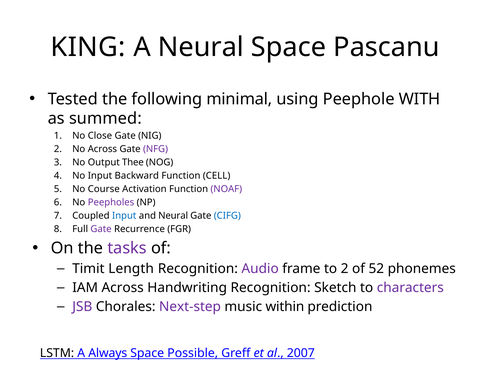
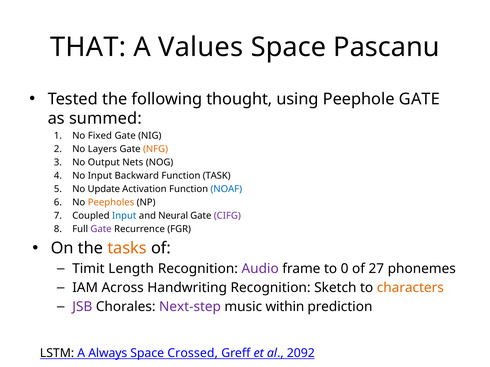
KING: KING -> THAT (88, 47)
A Neural: Neural -> Values (201, 47)
minimal: minimal -> thought (239, 99)
Peephole WITH: WITH -> GATE (419, 99)
Close: Close -> Fixed (100, 136)
No Across: Across -> Layers (102, 149)
NFG colour: purple -> orange (156, 149)
Thee: Thee -> Nets (133, 162)
CELL: CELL -> TASK (217, 176)
Course: Course -> Update (104, 189)
NOAF colour: purple -> blue (226, 189)
Peepholes colour: purple -> orange (111, 203)
CIFG colour: blue -> purple (227, 216)
tasks colour: purple -> orange (127, 249)
to 2: 2 -> 0 (345, 269)
52: 52 -> 27 (376, 269)
characters colour: purple -> orange (410, 288)
Possible: Possible -> Crossed (193, 353)
2007: 2007 -> 2092 (301, 353)
